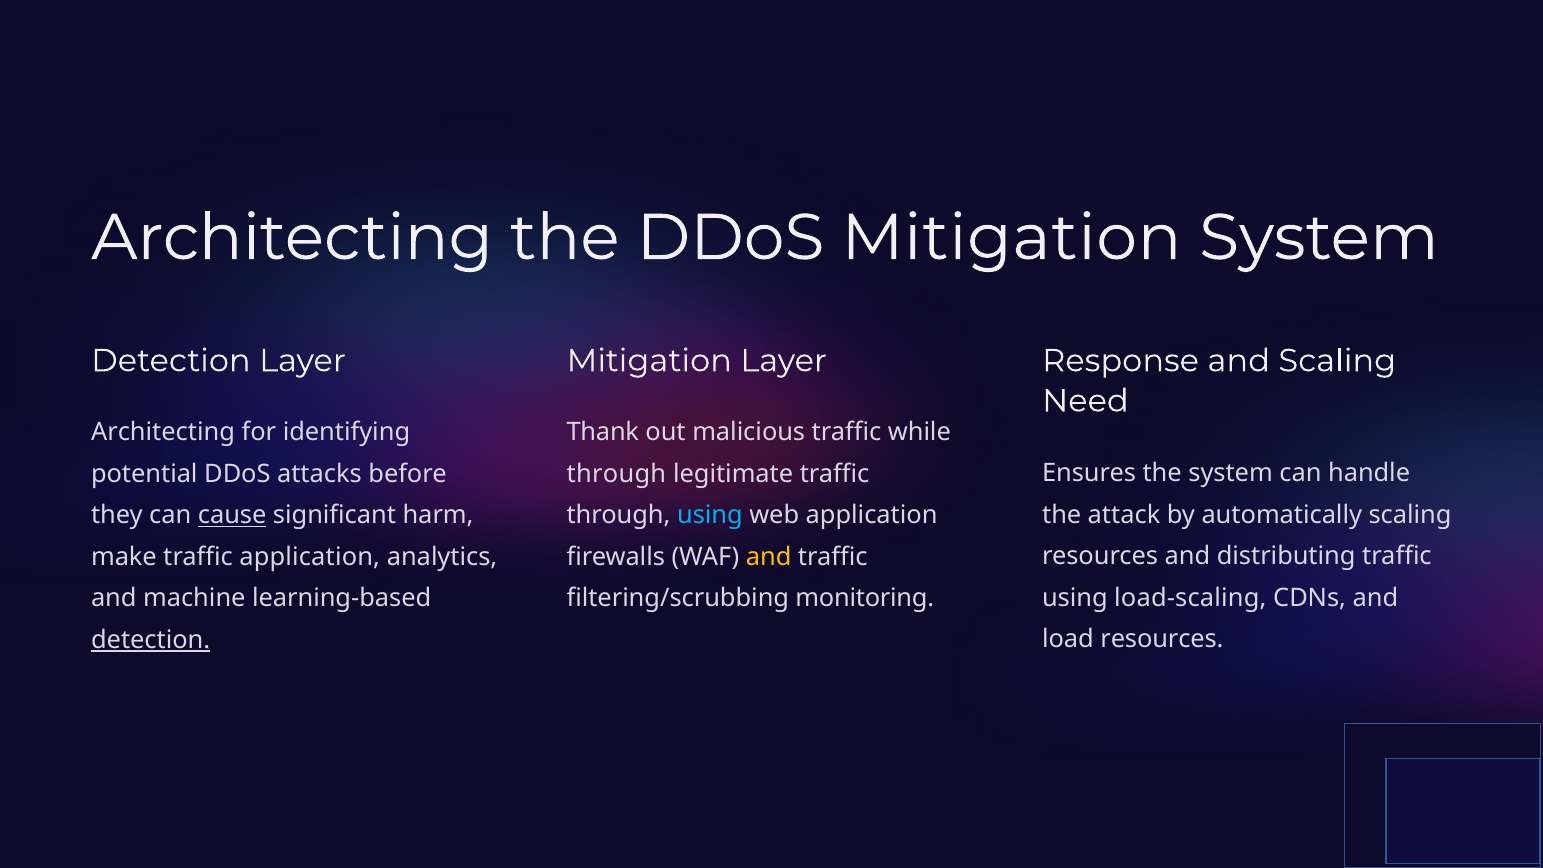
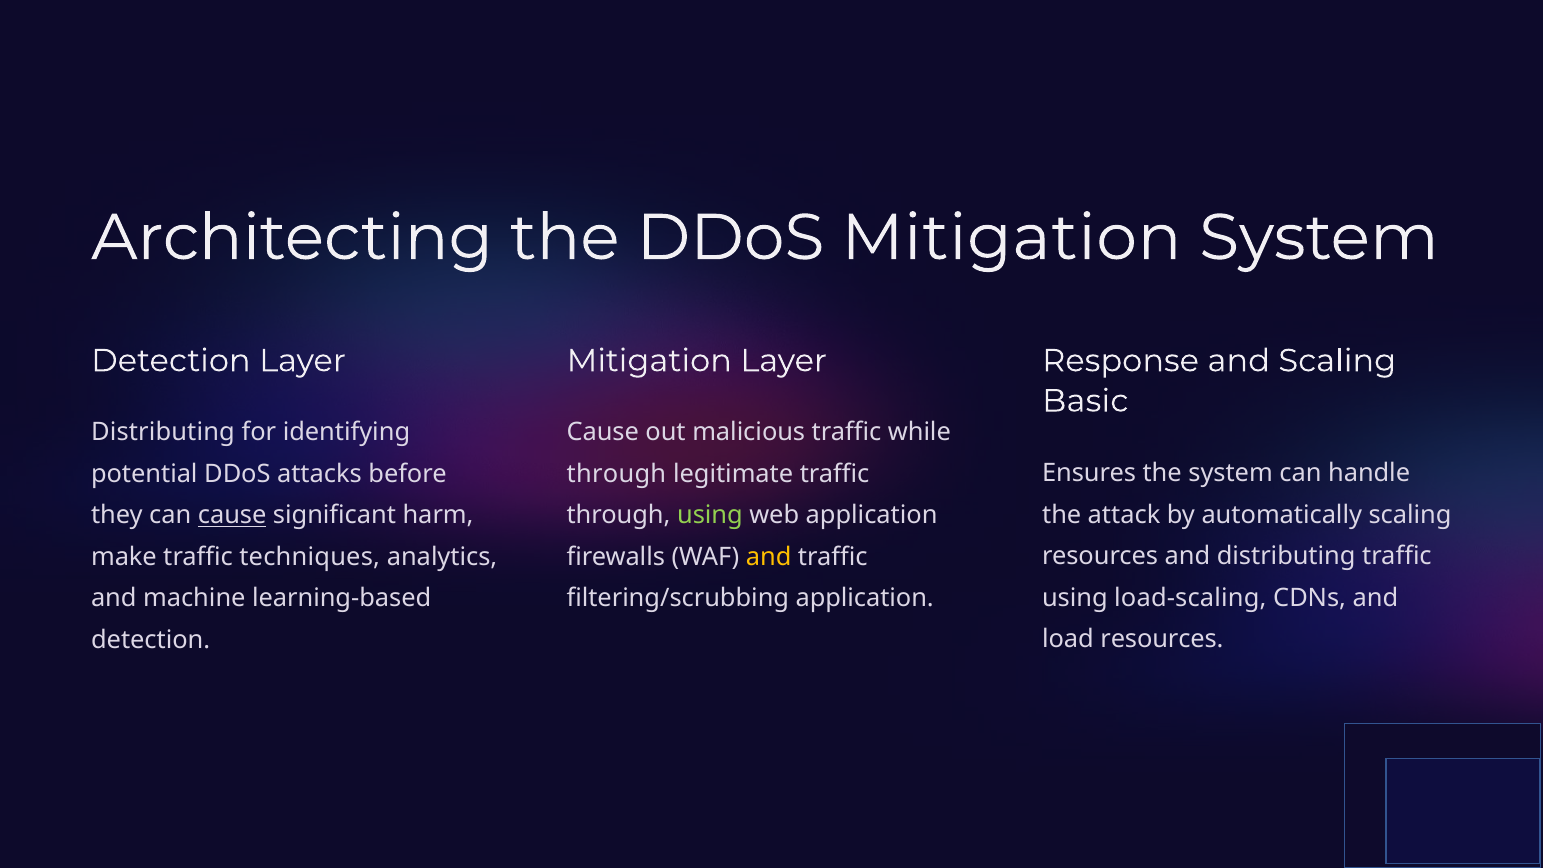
Need: Need -> Basic (1085, 401)
Architecting: Architecting -> Distributing (163, 432)
Thank: Thank -> Cause (603, 432)
using colour: light blue -> light green (710, 515)
traffic application: application -> techniques (310, 557)
filtering/scrubbing monitoring: monitoring -> application (865, 599)
detection underline: present -> none (151, 640)
